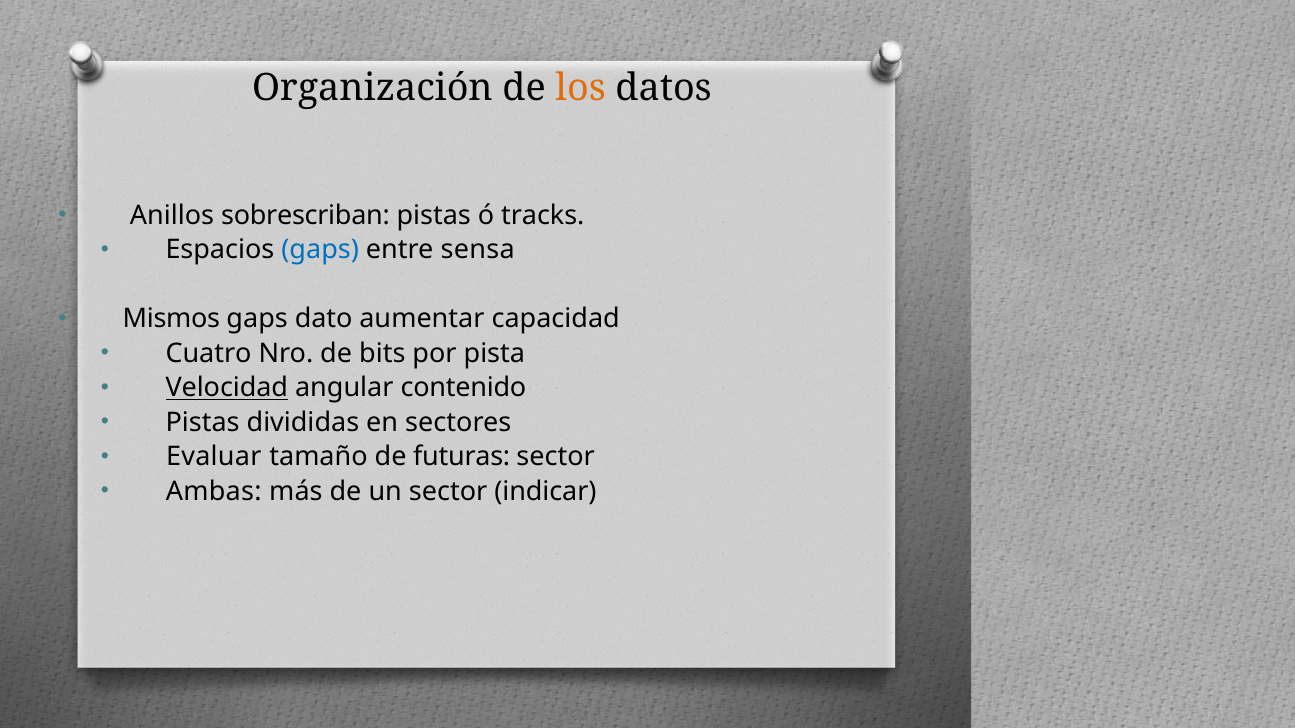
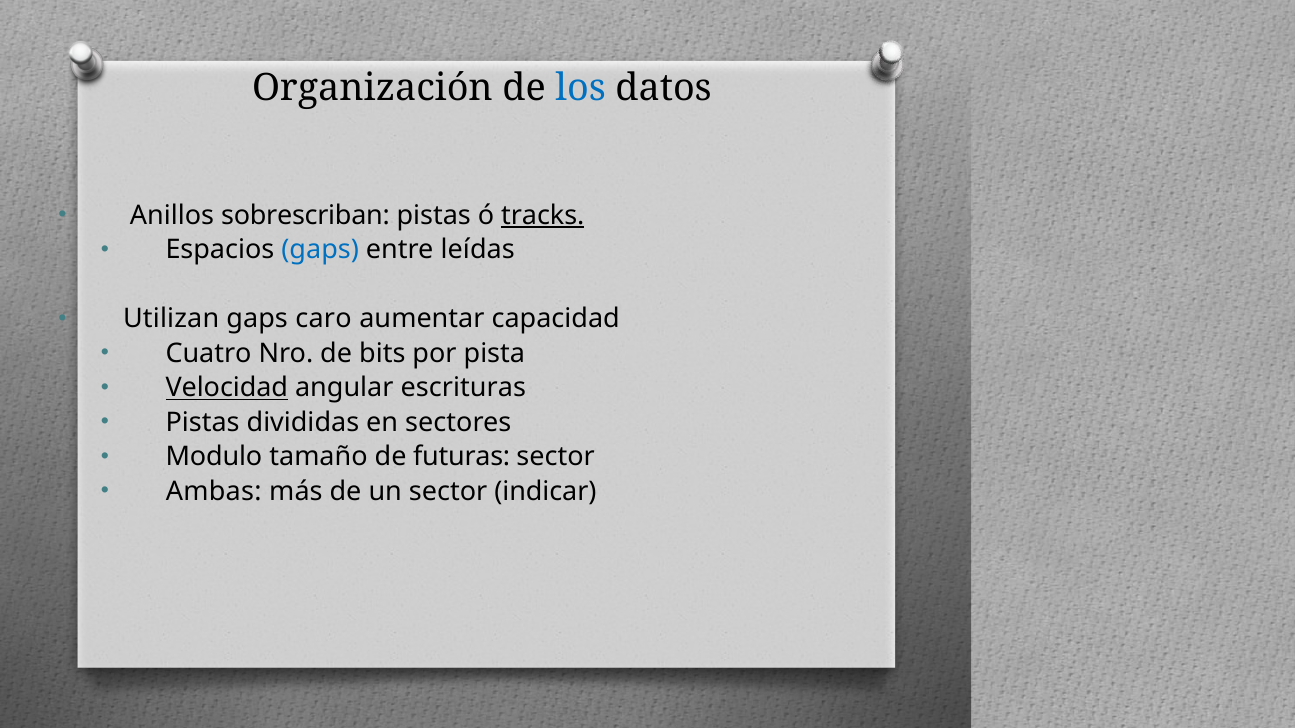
los colour: orange -> blue (581, 88)
tracks underline: none -> present (543, 215)
sensa: sensa -> leídas (478, 250)
Mismos: Mismos -> Utilizan (171, 319)
dato: dato -> caro (323, 319)
contenido: contenido -> escrituras (463, 388)
Evaluar: Evaluar -> Modulo (214, 457)
